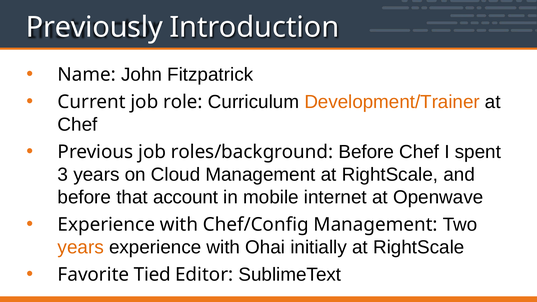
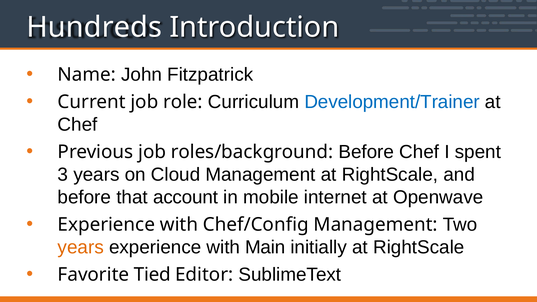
Previously: Previously -> Hundreds (94, 27)
Development/Trainer colour: orange -> blue (392, 102)
Ohai: Ohai -> Main (265, 247)
